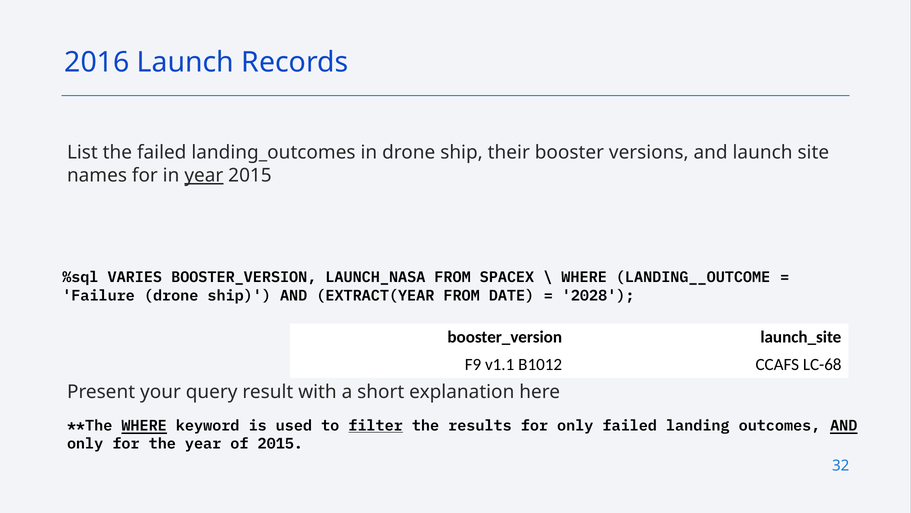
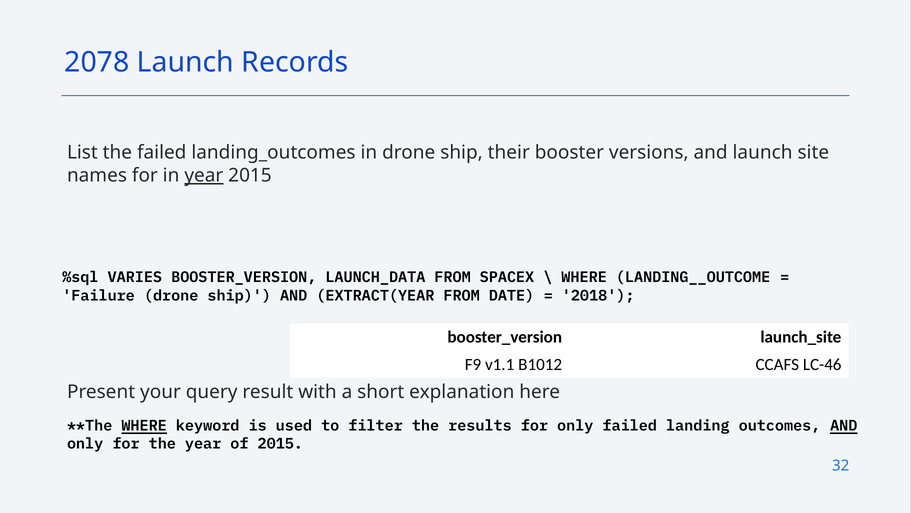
2016: 2016 -> 2078 (97, 62)
LAUNCH_NASA: LAUNCH_NASA -> LAUNCH_DATA (375, 277)
2028: 2028 -> 2018 (598, 295)
LC-68: LC-68 -> LC-46 (822, 364)
filter underline: present -> none (376, 425)
